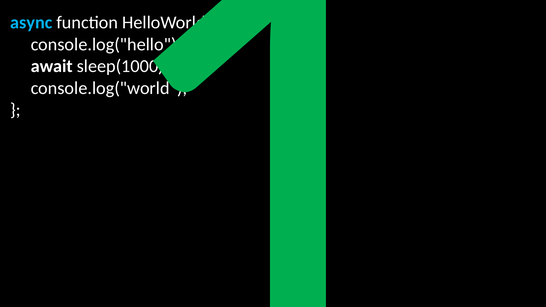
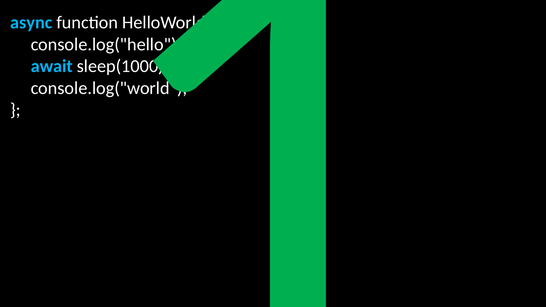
await colour: white -> light blue (52, 66)
